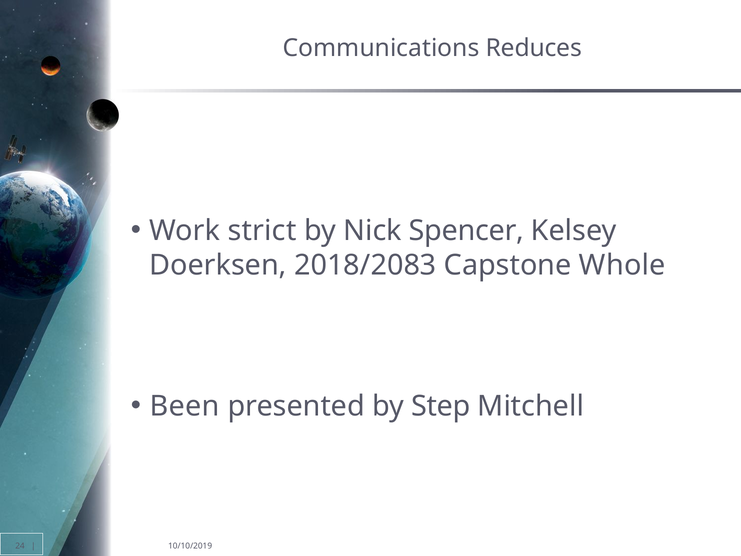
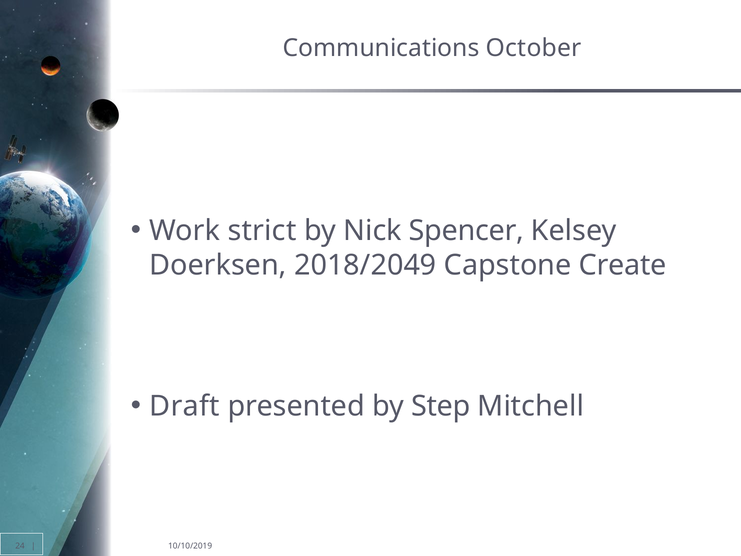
Reduces: Reduces -> October (534, 48)
2018/2083: 2018/2083 -> 2018/2049 (365, 265)
Whole: Whole -> Create (623, 265)
Been: Been -> Draft (185, 406)
